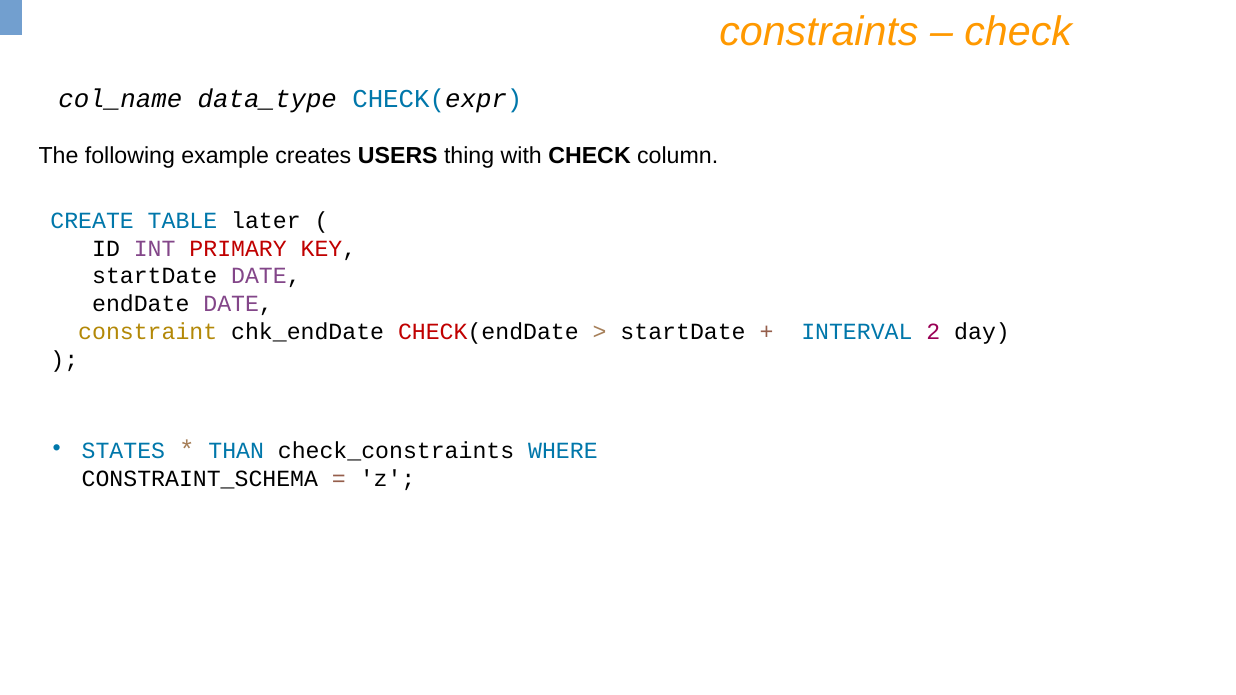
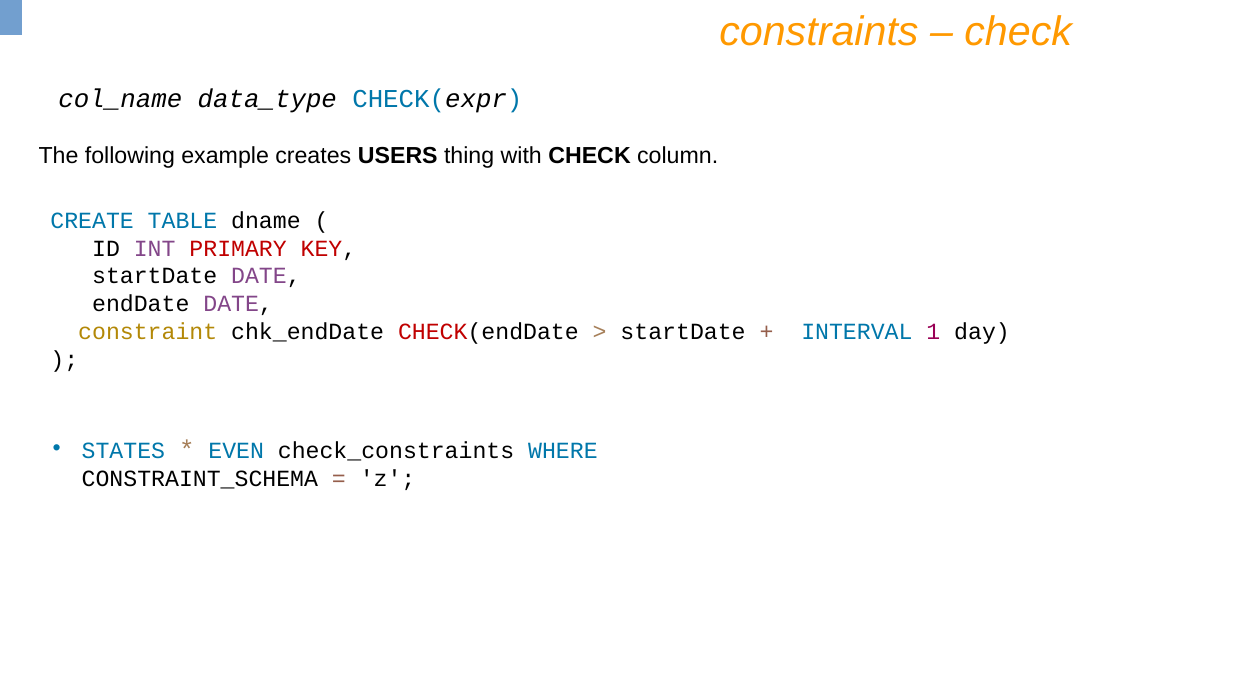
later: later -> dname (266, 221)
2: 2 -> 1 (933, 332)
THAN: THAN -> EVEN (236, 451)
